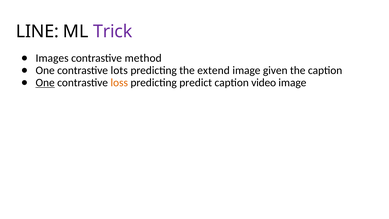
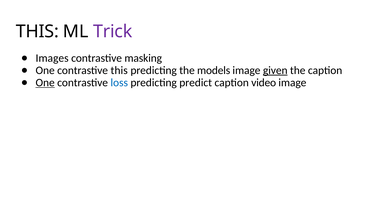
LINE: LINE -> THIS (37, 31)
method: method -> masking (143, 58)
contrastive lots: lots -> this (119, 70)
extend: extend -> models (214, 70)
given underline: none -> present (275, 70)
loss colour: orange -> blue (119, 83)
